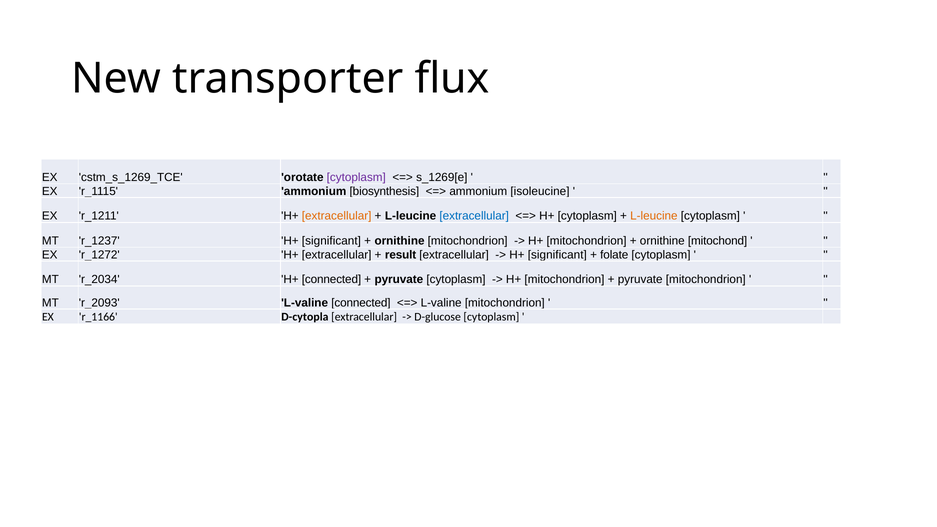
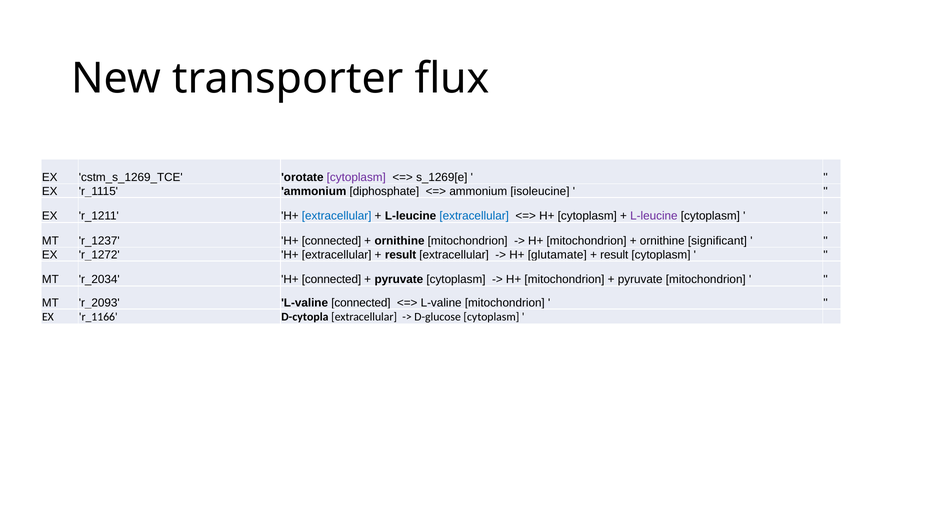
biosynthesis: biosynthesis -> diphosphate (384, 191)
extracellular colour: orange -> blue (337, 216)
L-leucine colour: orange -> purple (654, 216)
significant: significant -> connected (331, 241)
mitochond: mitochond -> significant (717, 241)
significant: significant -> glutamate (557, 255)
folate: folate -> result (614, 255)
